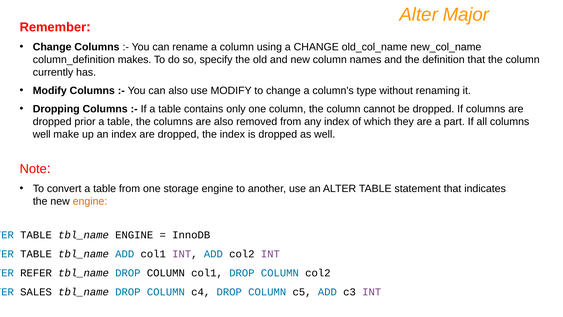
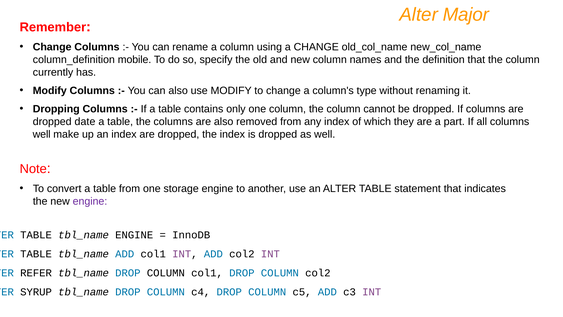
makes: makes -> mobile (135, 60)
prior: prior -> date (85, 122)
engine colour: orange -> purple (90, 201)
SALES: SALES -> SYRUP (36, 292)
